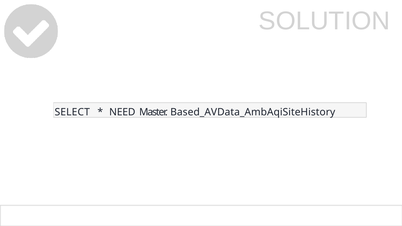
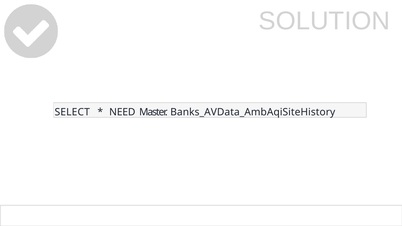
Based_AVData_AmbAqiSiteHistory: Based_AVData_AmbAqiSiteHistory -> Banks_AVData_AmbAqiSiteHistory (253, 112)
